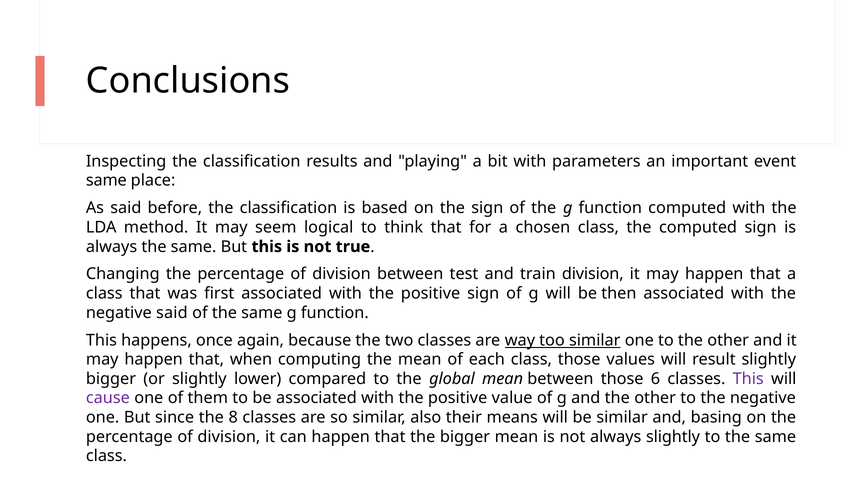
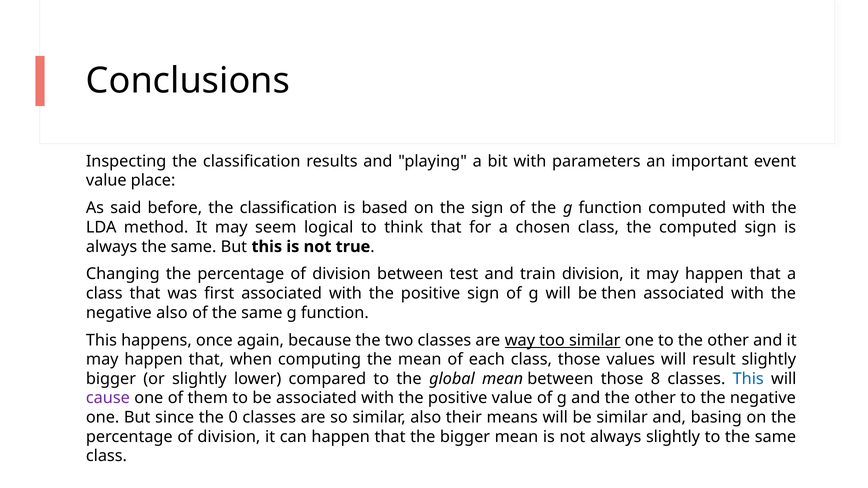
same: same -> value (106, 181)
negative said: said -> also (172, 313)
6: 6 -> 8 (655, 379)
This colour: purple -> blue (748, 379)
8: 8 -> 0 (233, 418)
